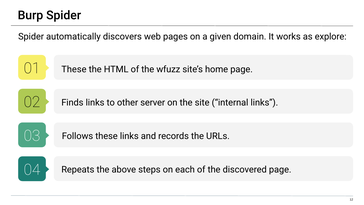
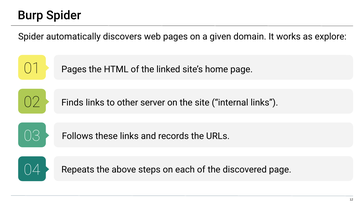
These: These -> Pages (74, 69)
wfuzz: wfuzz -> linked (168, 69)
